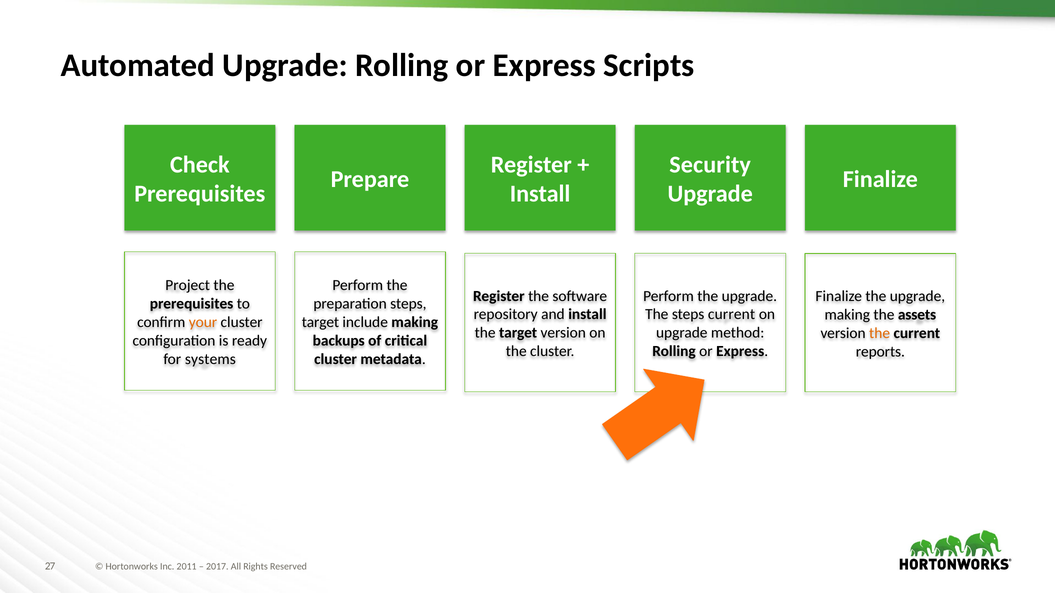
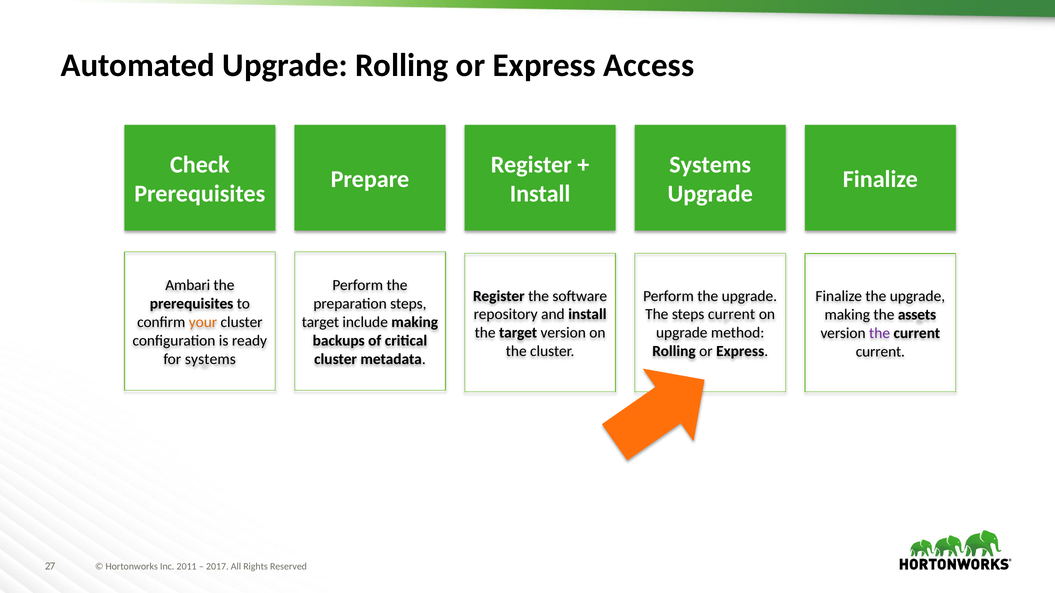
Scripts: Scripts -> Access (649, 65)
Security: Security -> Systems (710, 165)
Project: Project -> Ambari (188, 285)
the colour: orange -> purple (880, 333)
reports: reports -> current (880, 352)
